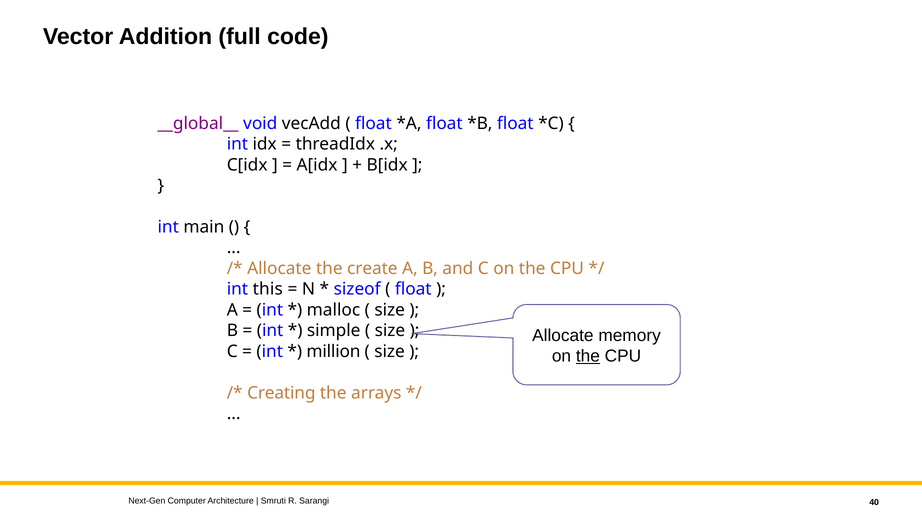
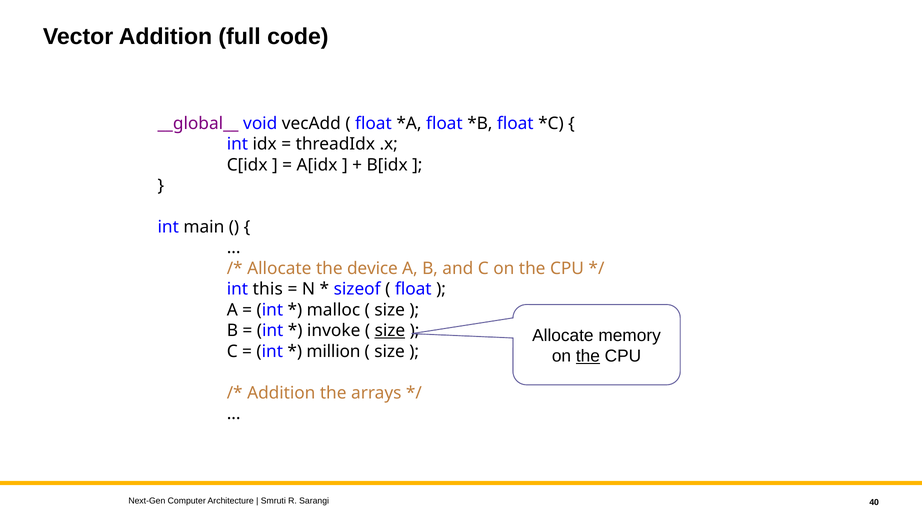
create: create -> device (372, 269)
simple: simple -> invoke (334, 331)
size underline: none -> present (390, 331)
Creating: Creating -> Addition (281, 393)
